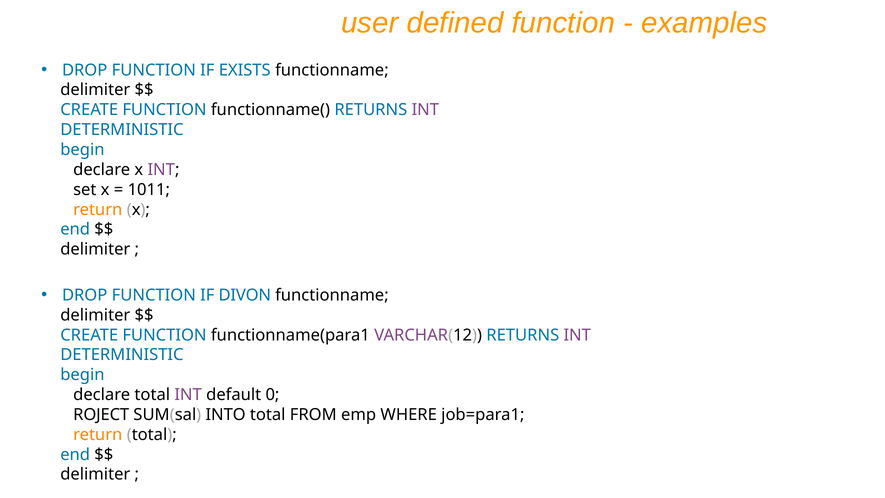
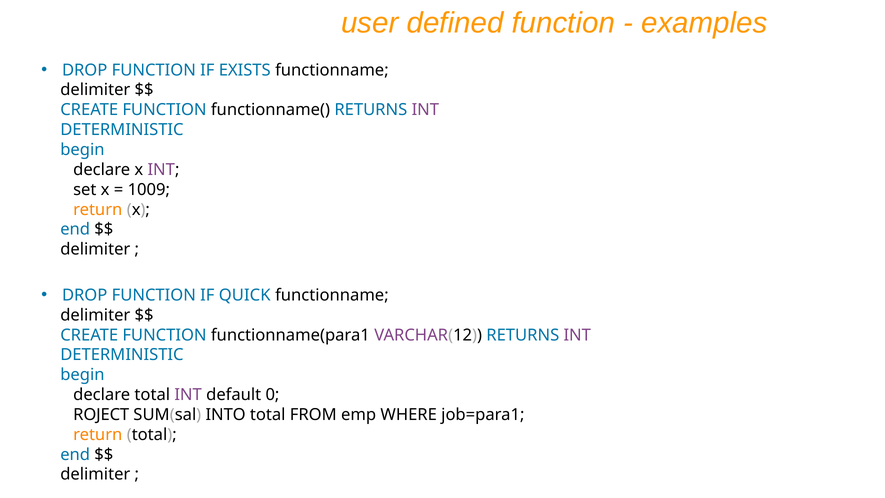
1011: 1011 -> 1009 (149, 190)
DIVON: DIVON -> QUICK (245, 295)
